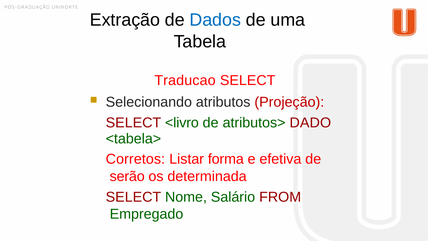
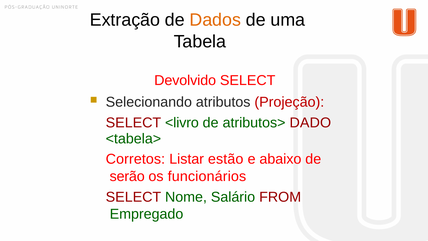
Dados colour: blue -> orange (215, 20)
Traducao: Traducao -> Devolvido (185, 80)
forma: forma -> estão (226, 159)
efetiva: efetiva -> abaixo (280, 159)
determinada: determinada -> funcionários (207, 176)
